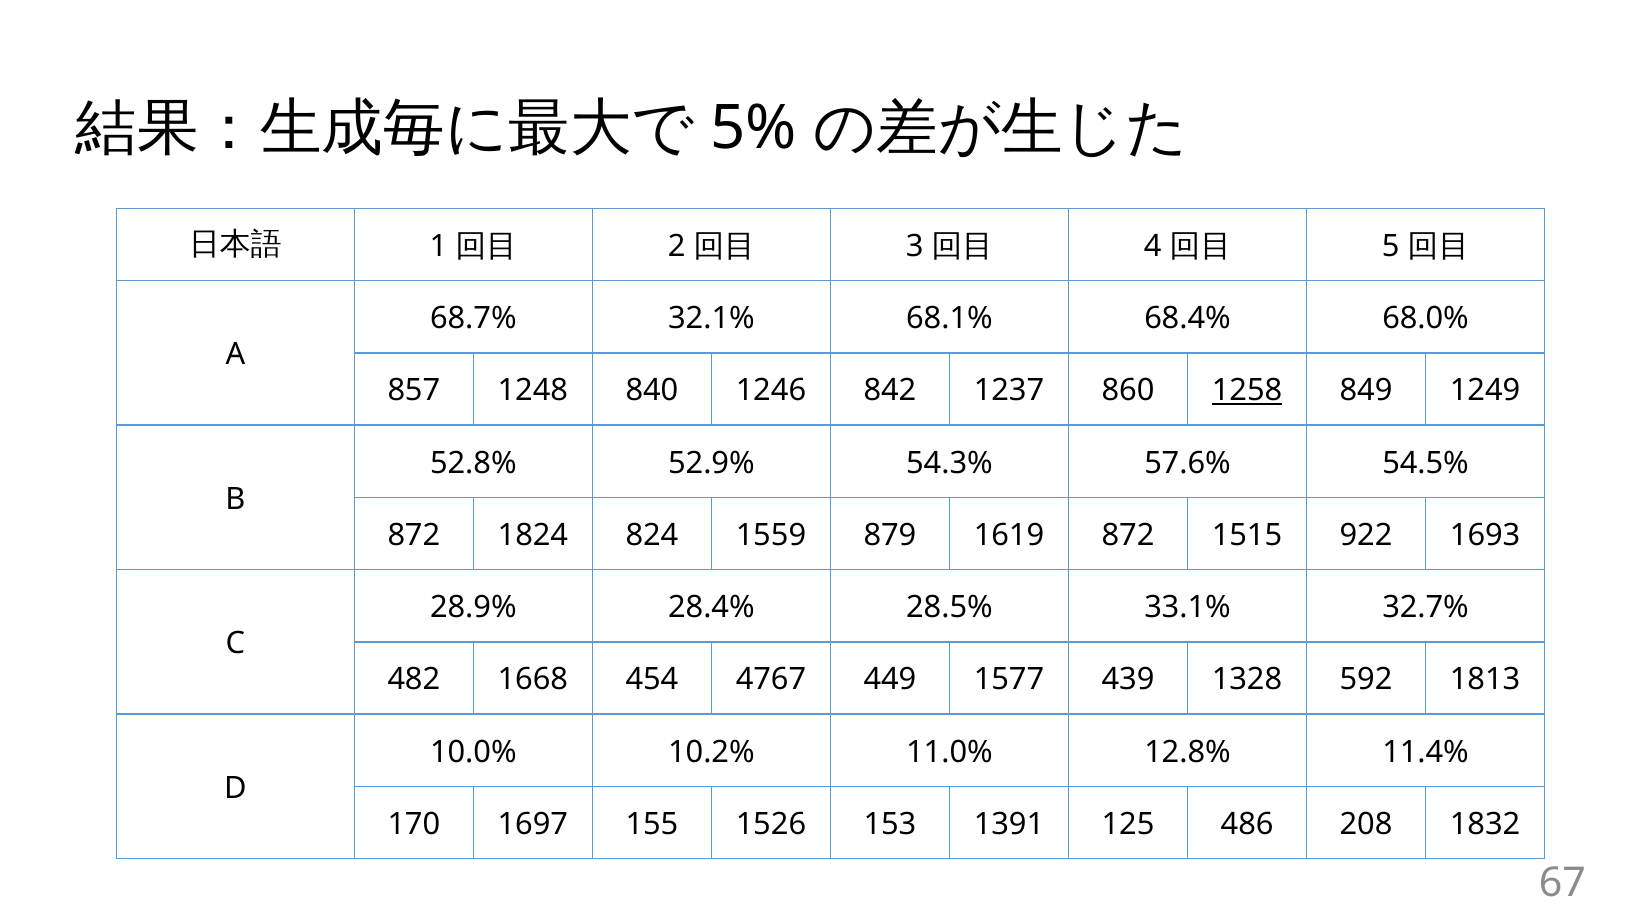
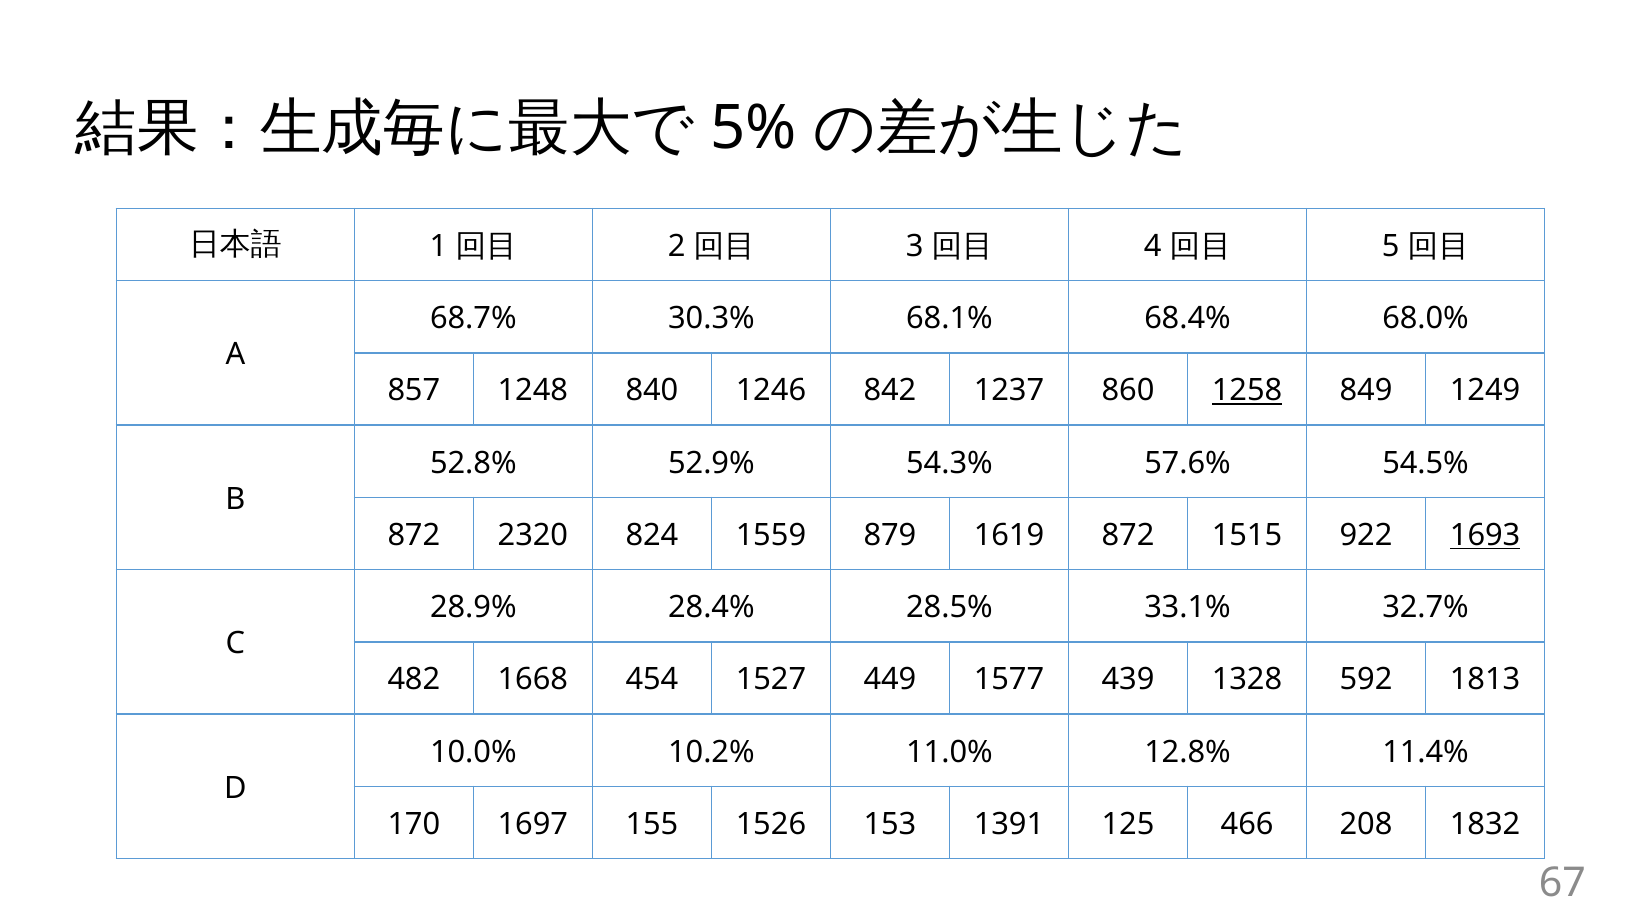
32.1%: 32.1% -> 30.3% (711, 319)
1824: 1824 -> 2320 (533, 536)
1693 underline: none -> present (1485, 536)
4767: 4767 -> 1527 (771, 680)
486: 486 -> 466 (1247, 825)
